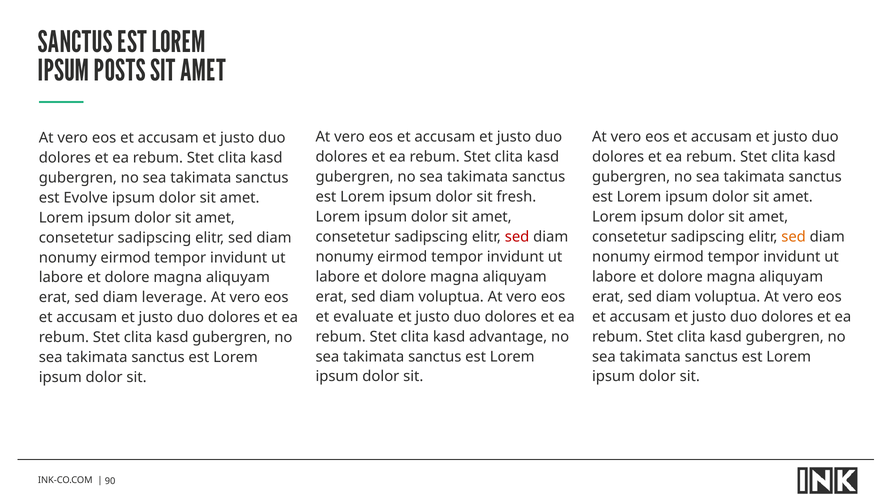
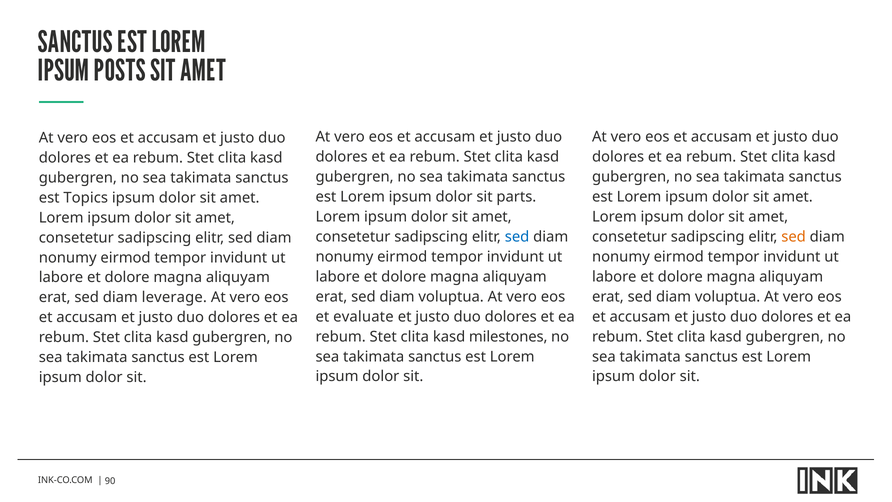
fresh: fresh -> parts (516, 197)
Evolve: Evolve -> Topics (86, 198)
sed colour: red -> blue (517, 237)
advantage: advantage -> milestones (508, 336)
